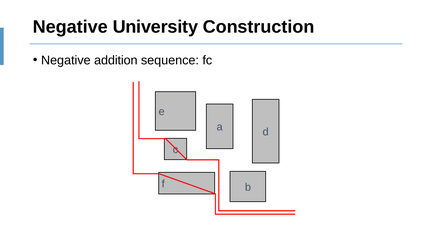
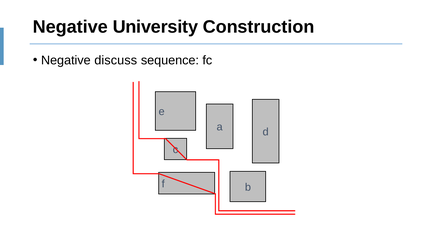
addition: addition -> discuss (116, 60)
